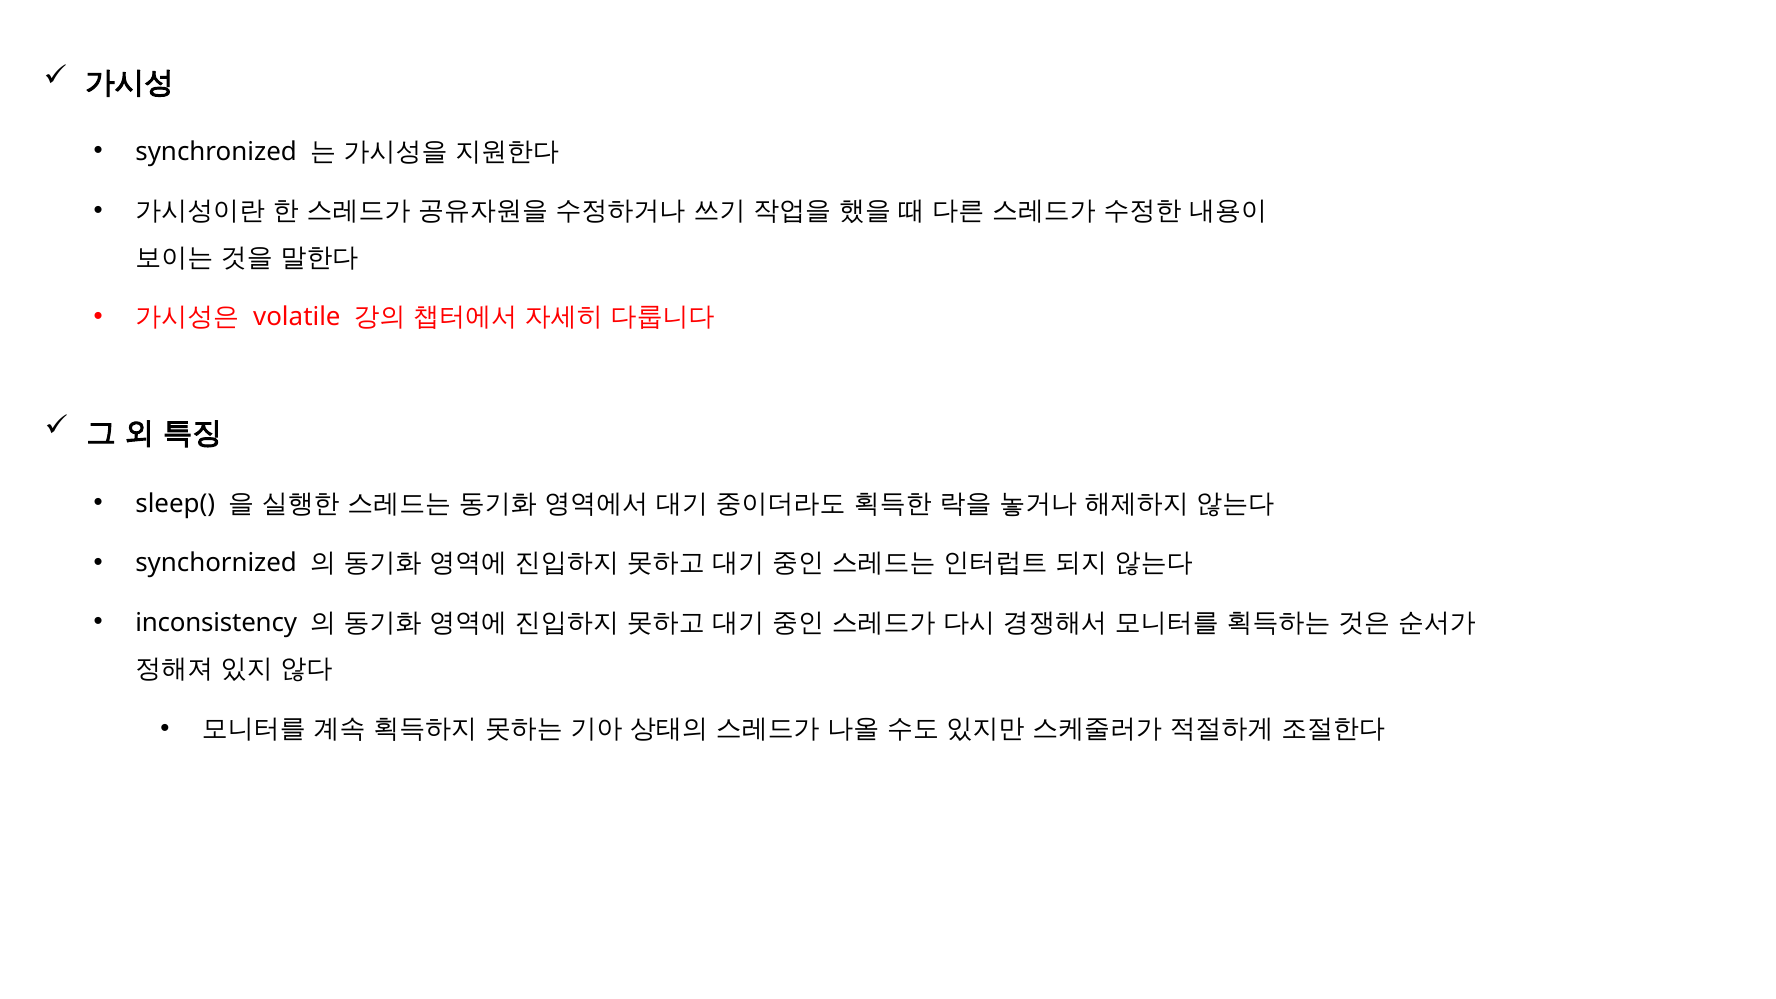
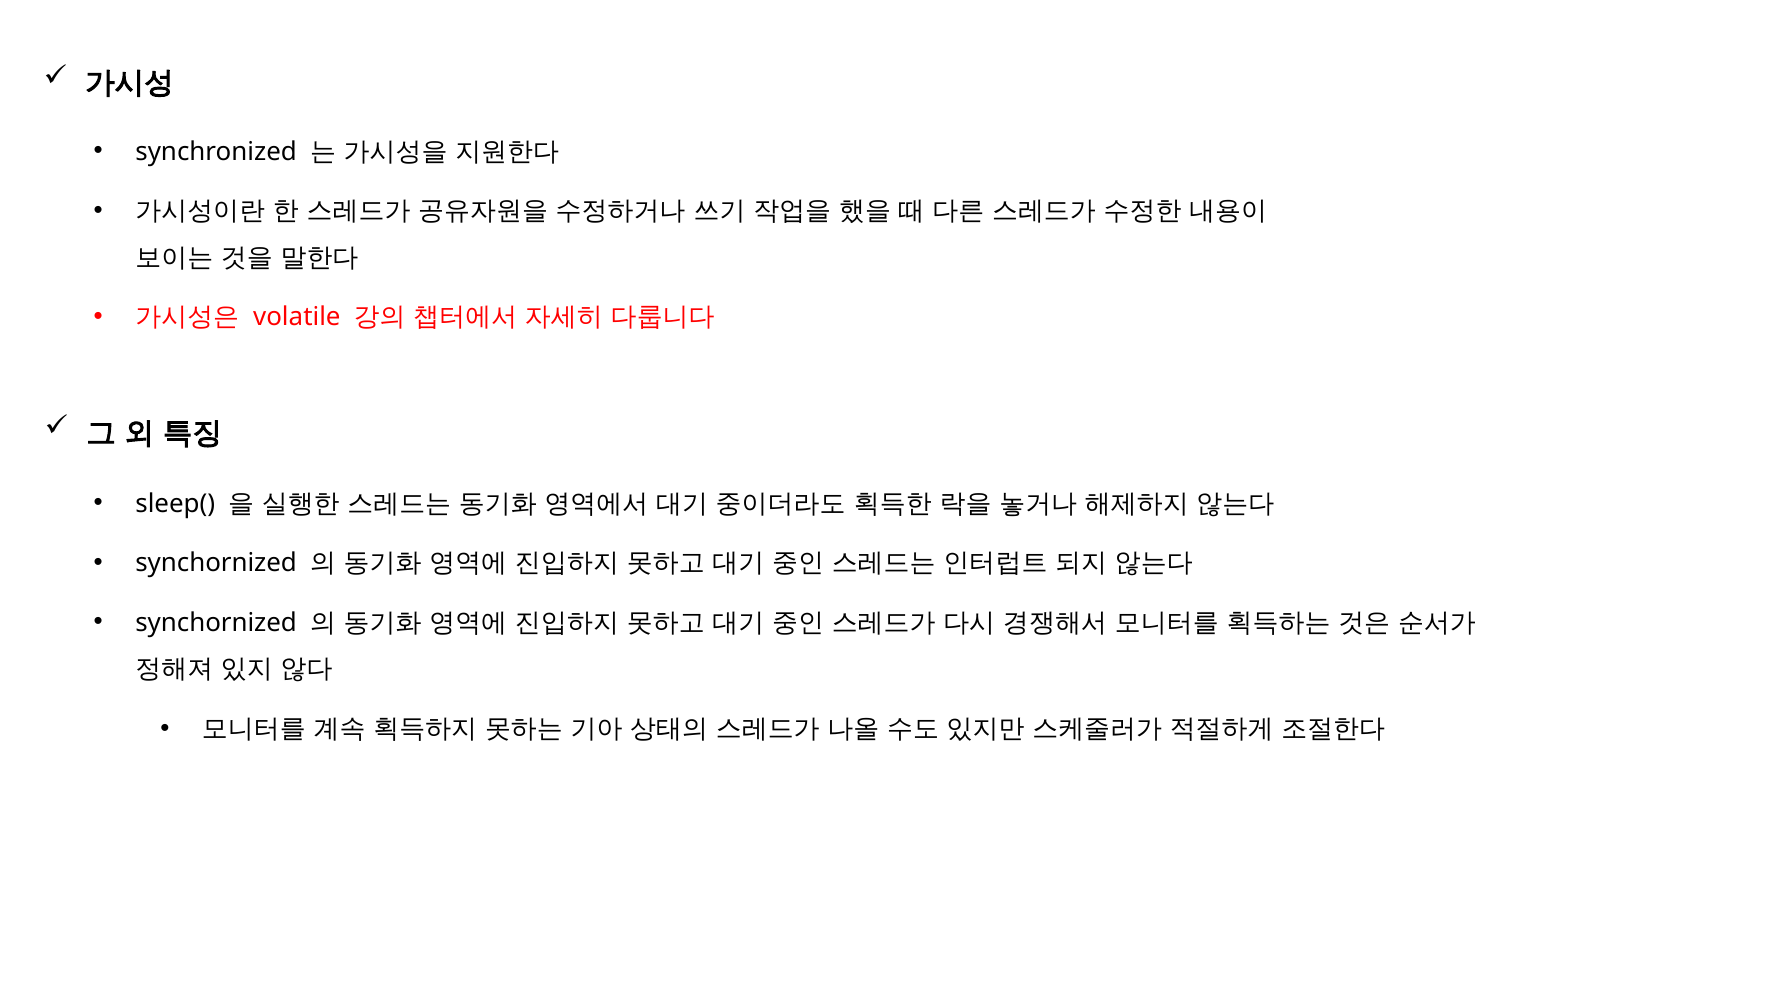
inconsistency: inconsistency -> synchornized (216, 623)
